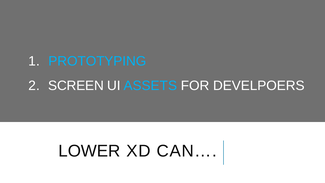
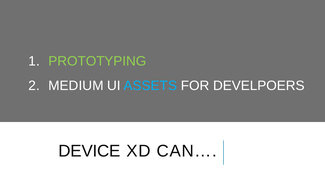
PROTOTYPING colour: light blue -> light green (97, 61)
SCREEN: SCREEN -> MEDIUM (76, 86)
LOWER: LOWER -> DEVICE (89, 151)
